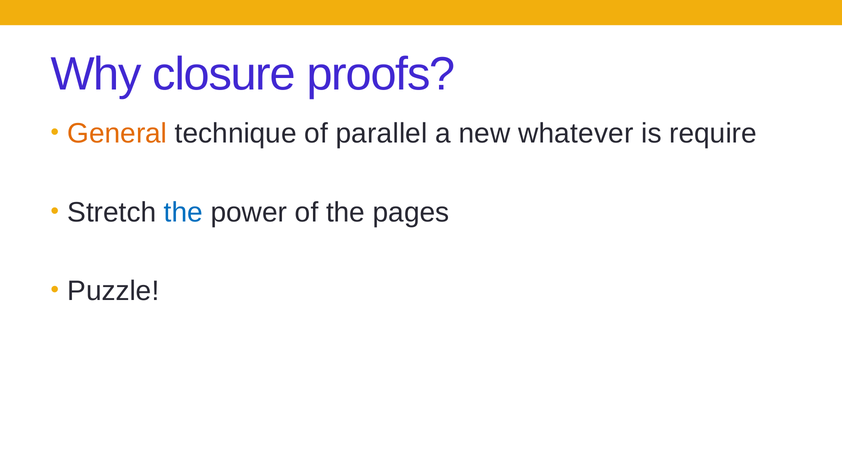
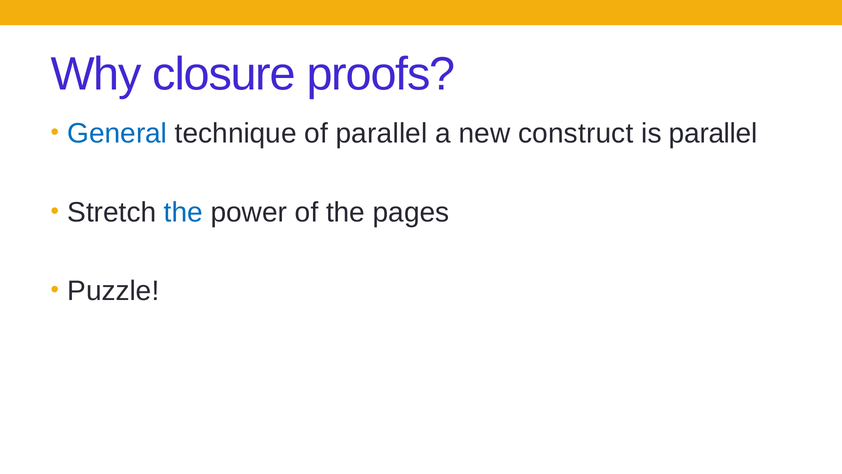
General colour: orange -> blue (117, 134)
whatever: whatever -> construct (576, 134)
is require: require -> parallel (713, 134)
